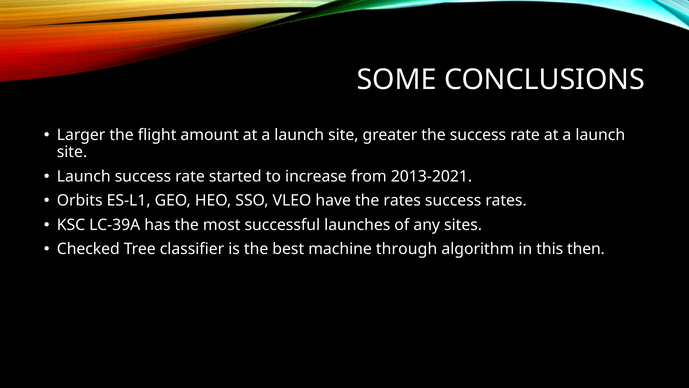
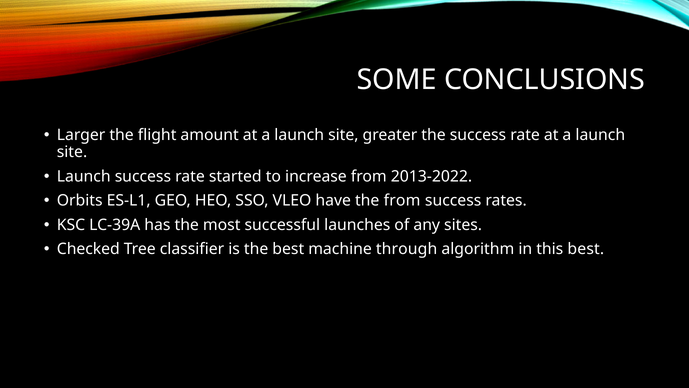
2013-2021: 2013-2021 -> 2013-2022 (431, 176)
the rates: rates -> from (402, 201)
this then: then -> best (586, 249)
